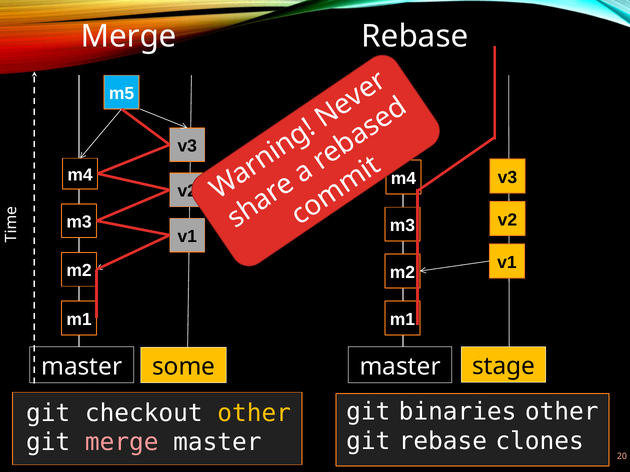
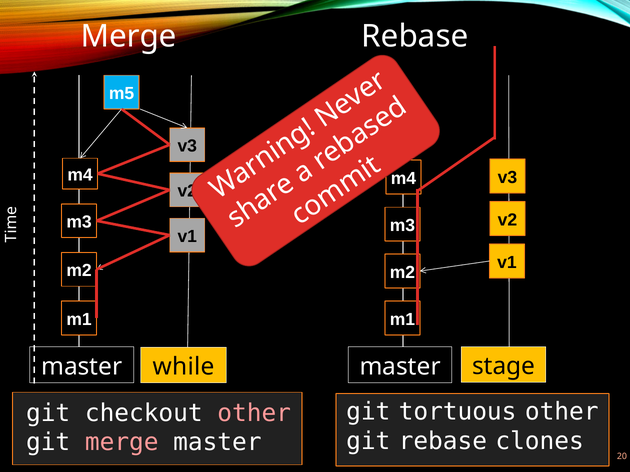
some: some -> while (184, 367)
binaries: binaries -> tortuous (458, 412)
other colour: yellow -> pink (254, 413)
